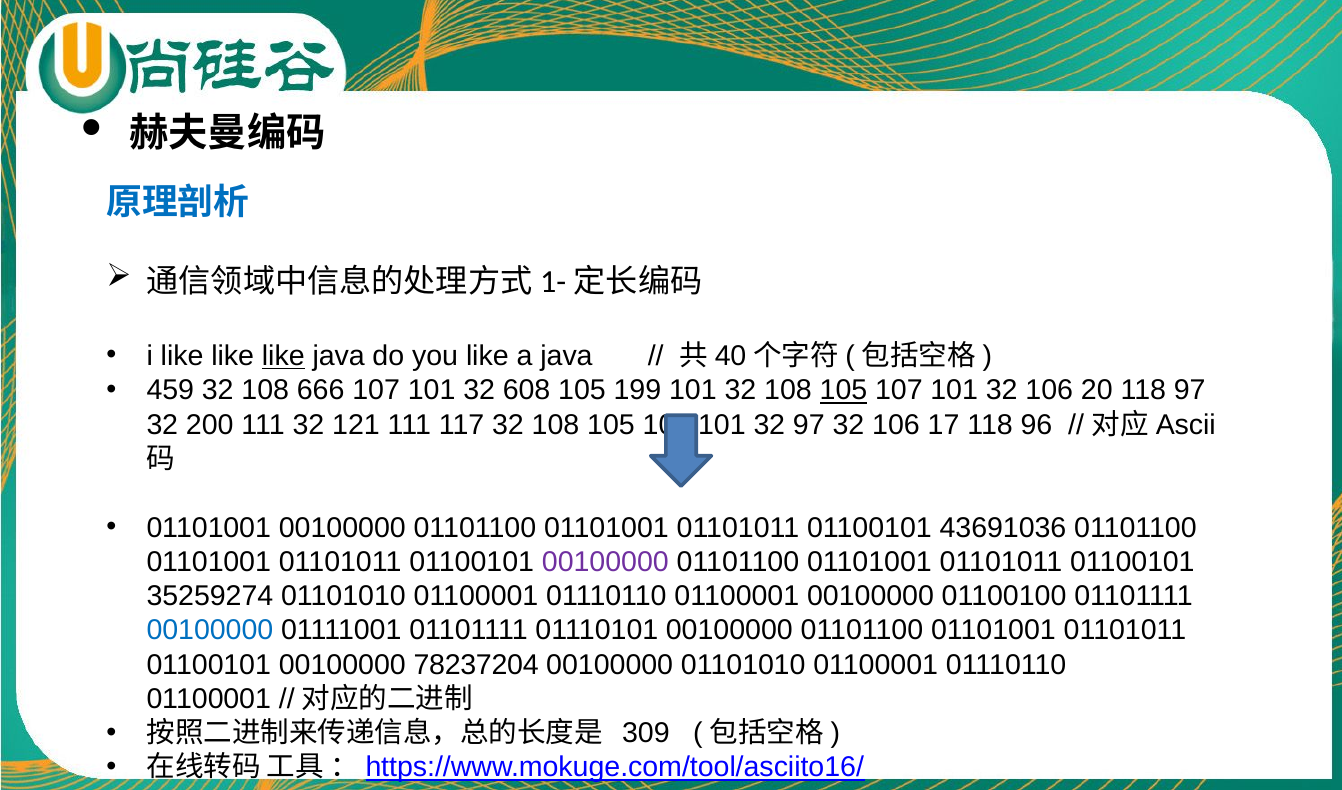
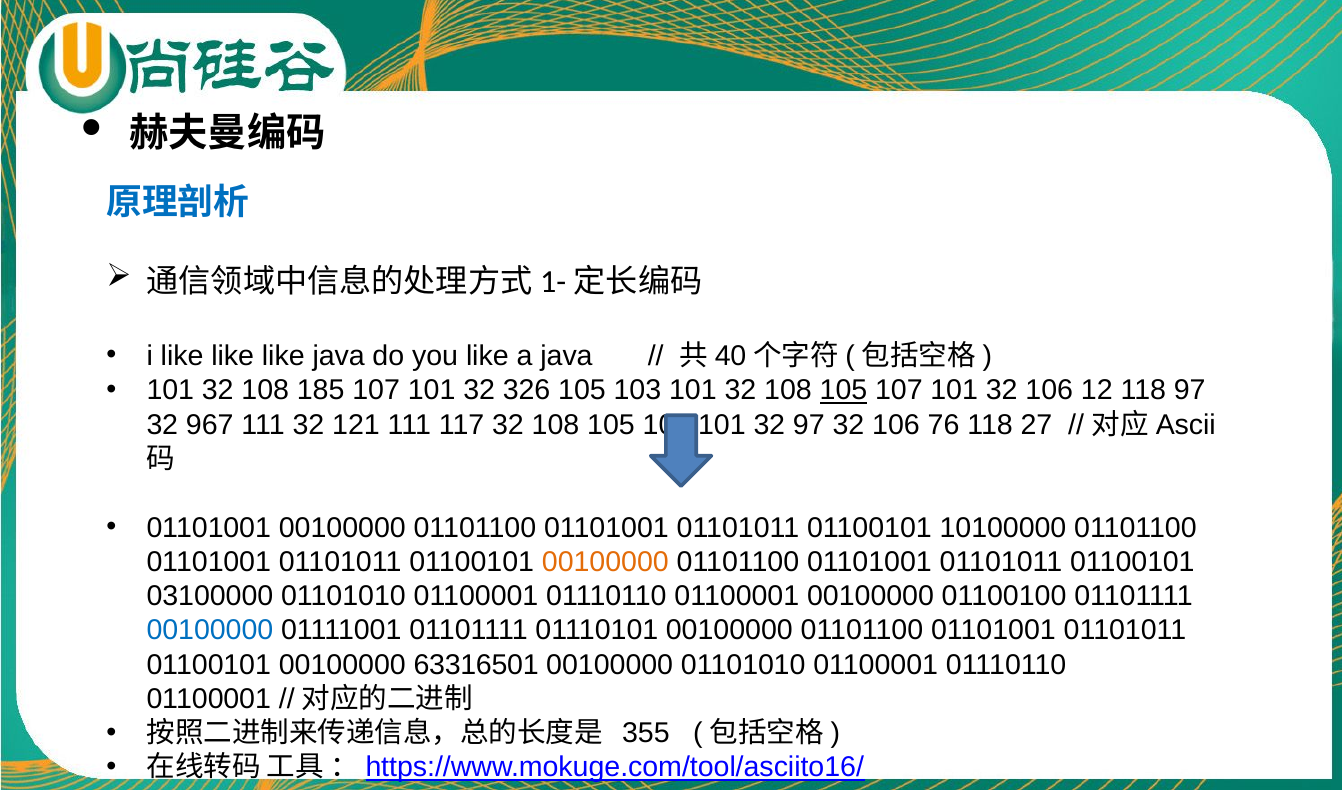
like underline: present -> none (283, 356)
459: 459 -> 101 (170, 391)
666: 666 -> 185 (321, 391)
608: 608 -> 326 (527, 391)
199: 199 -> 103 (637, 391)
20: 20 -> 12 (1097, 391)
200: 200 -> 967 (210, 425)
17: 17 -> 76 (944, 425)
96: 96 -> 27 (1036, 425)
43691036: 43691036 -> 10100000 (1003, 528)
00100000 colour: purple -> orange (605, 562)
35259274: 35259274 -> 03100000 (210, 596)
78237204: 78237204 -> 63316501 (476, 665)
309: 309 -> 355 (646, 733)
